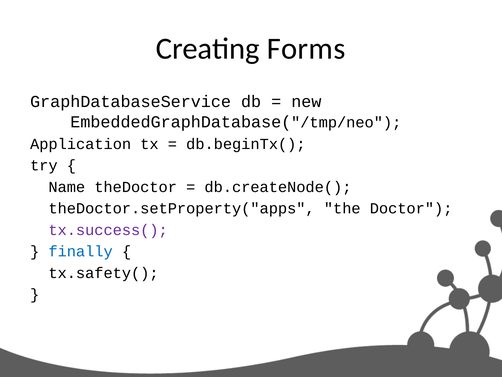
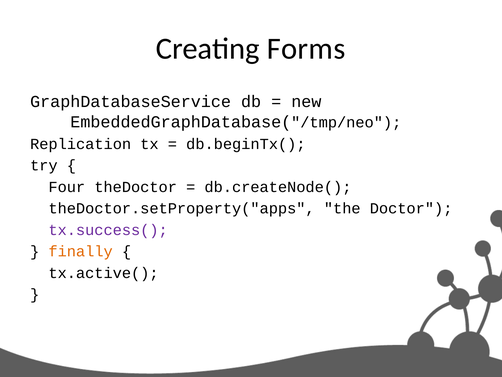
Application: Application -> Replication (81, 144)
Name: Name -> Four (67, 187)
finally colour: blue -> orange (81, 251)
tx.safety(: tx.safety( -> tx.active( (104, 273)
